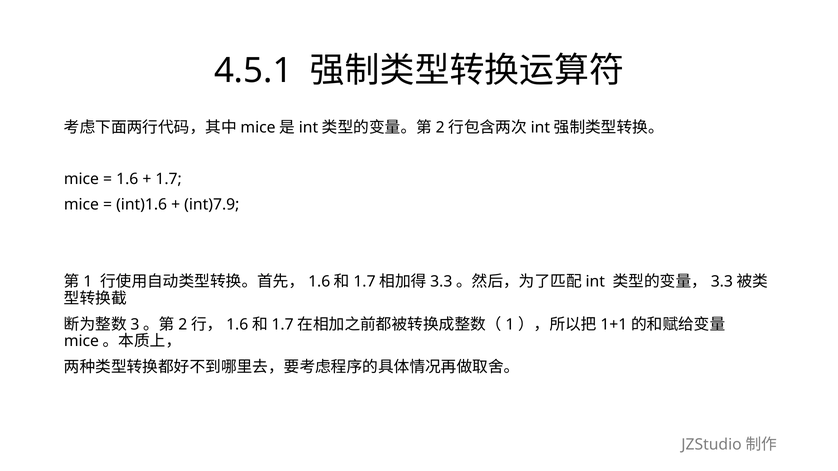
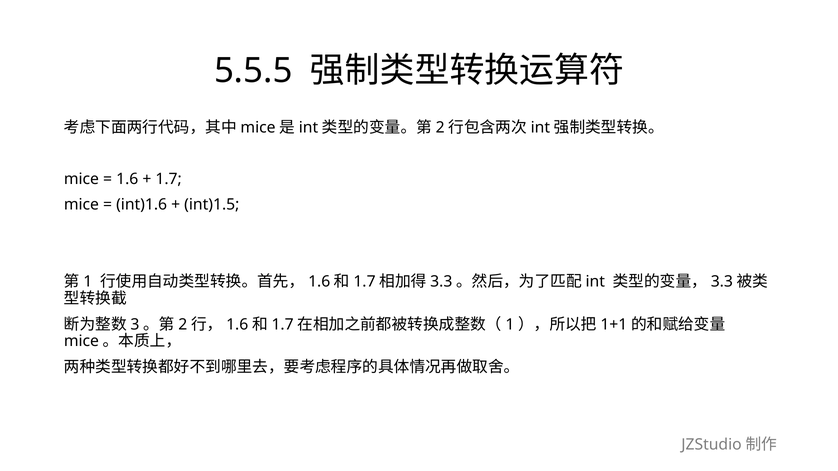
4.5.1: 4.5.1 -> 5.5.5 (253, 71)
int)7.9: int)7.9 -> int)1.5 (212, 205)
